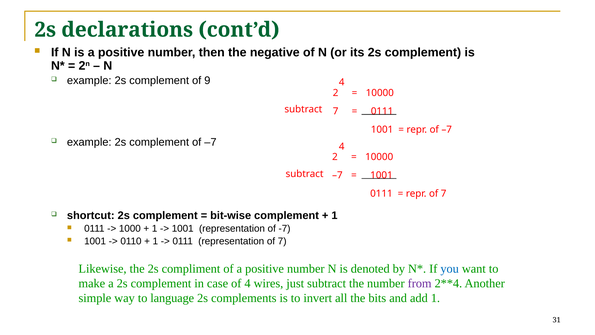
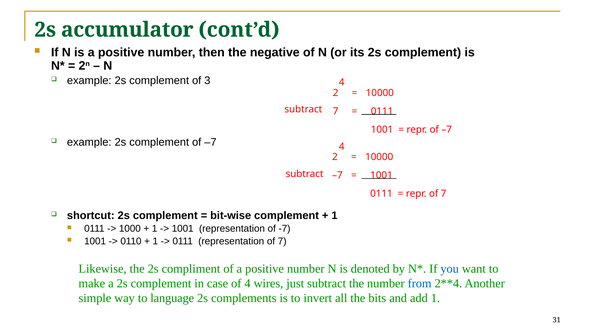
declarations: declarations -> accumulator (127, 30)
9: 9 -> 3 (207, 80)
from colour: purple -> blue (420, 283)
